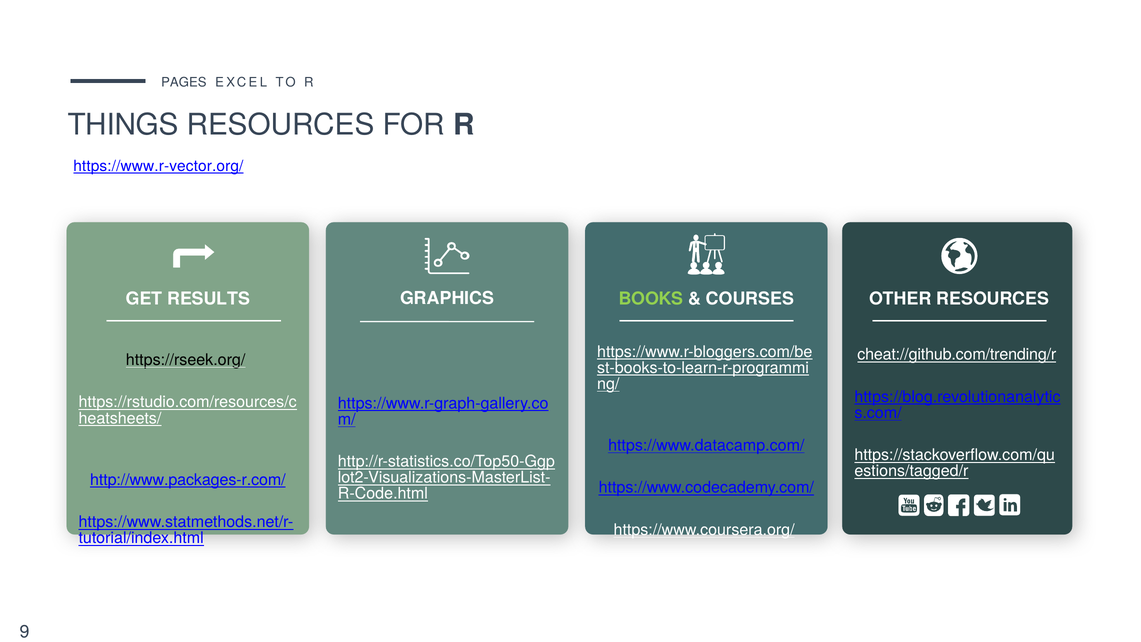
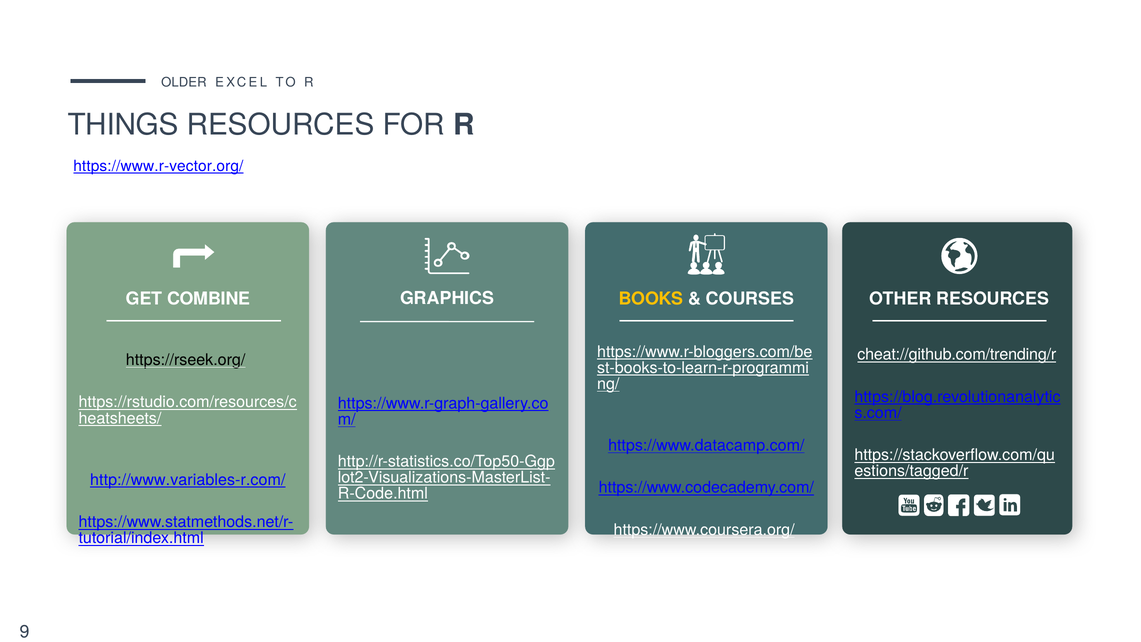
PAGES: PAGES -> OLDER (184, 82)
BOOKS colour: light green -> yellow (651, 299)
RESULTS: RESULTS -> COMBINE (209, 299)
http://www.packages-r.com/: http://www.packages-r.com/ -> http://www.variables-r.com/ (188, 480)
